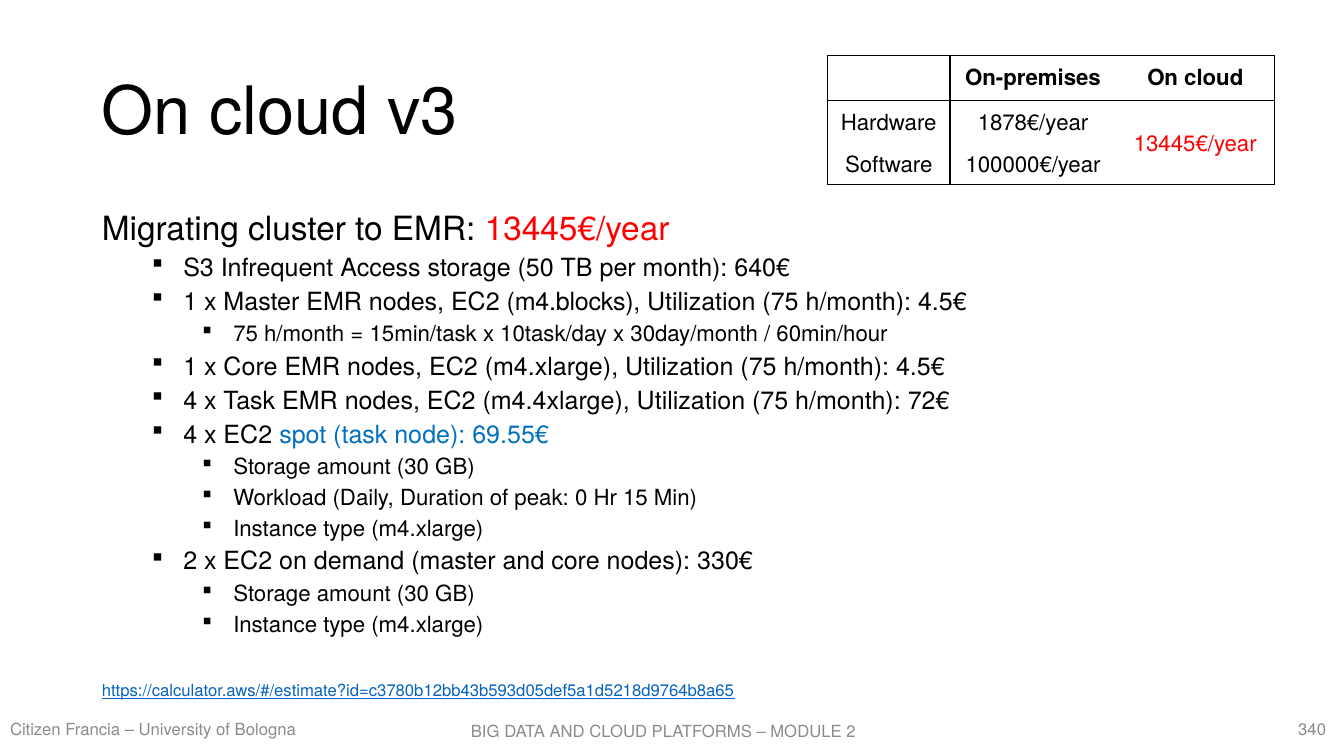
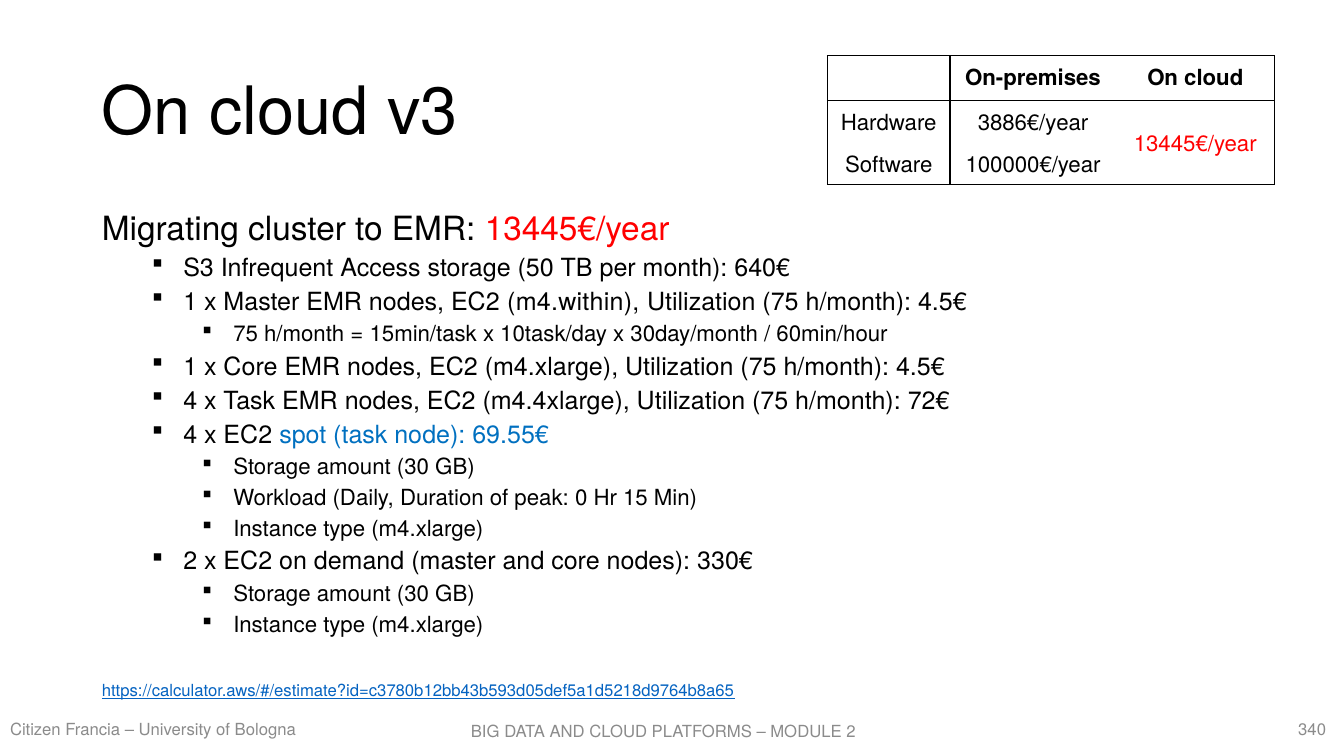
1878€/year: 1878€/year -> 3886€/year (1033, 124)
m4.blocks: m4.blocks -> m4.within (573, 302)
